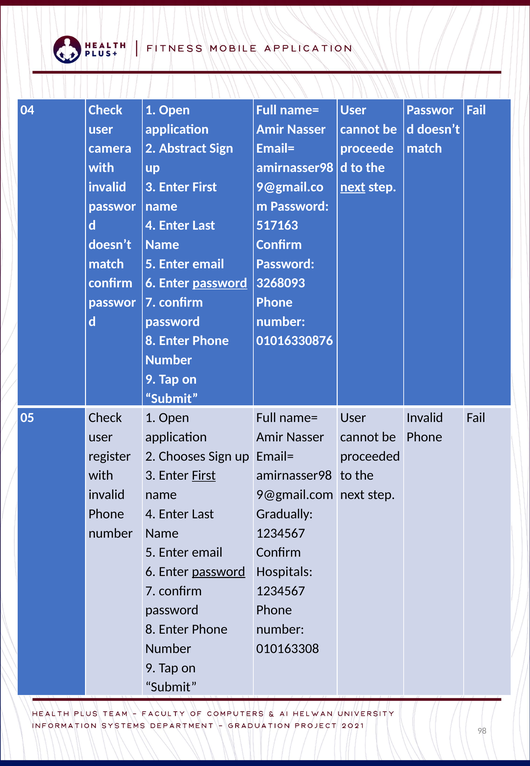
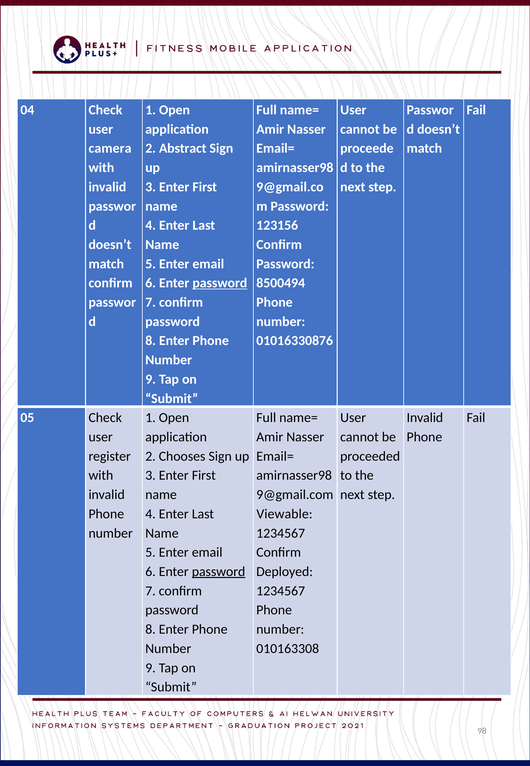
next underline: present -> none (353, 187)
517163: 517163 -> 123156 (277, 225)
3268093: 3268093 -> 8500494 (281, 283)
First underline: present -> none (204, 475)
Gradually: Gradually -> Viewable (285, 514)
Hospitals: Hospitals -> Deployed (285, 571)
